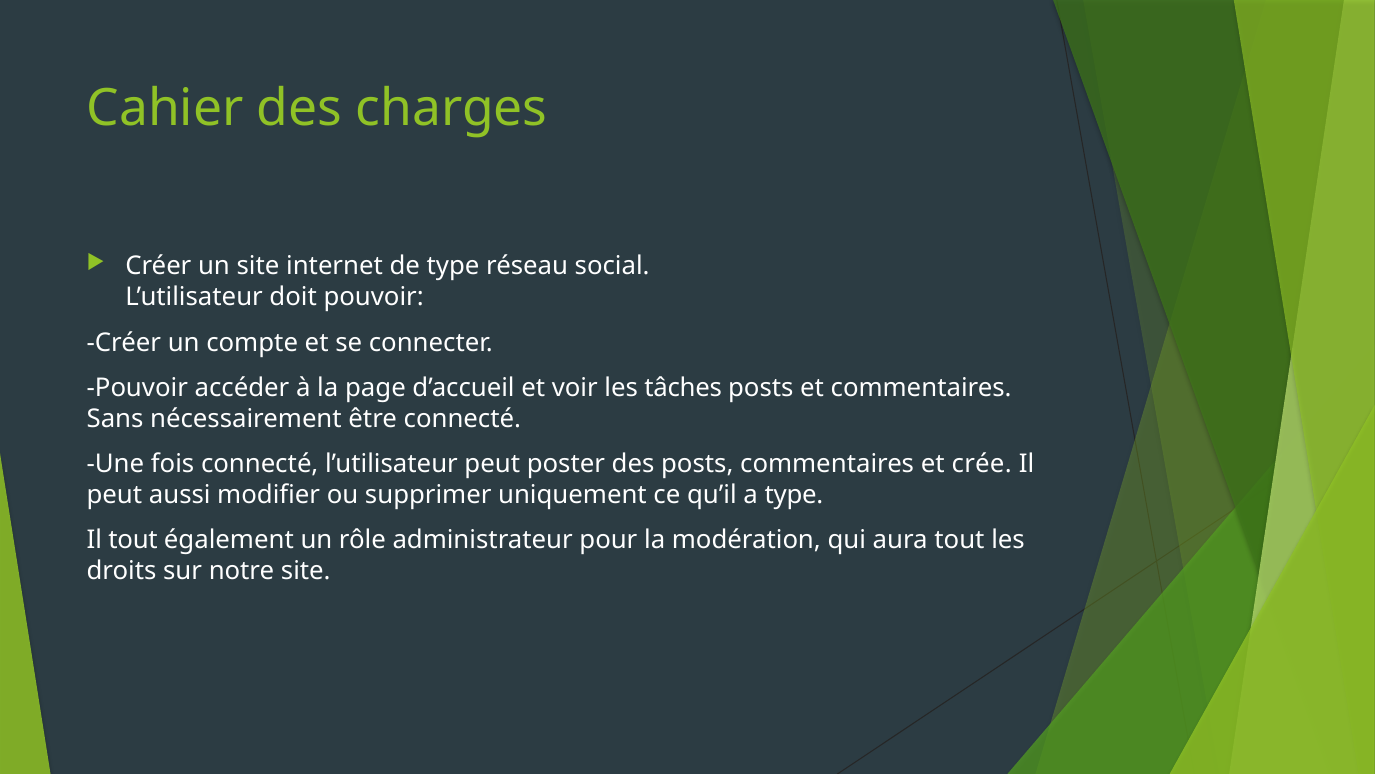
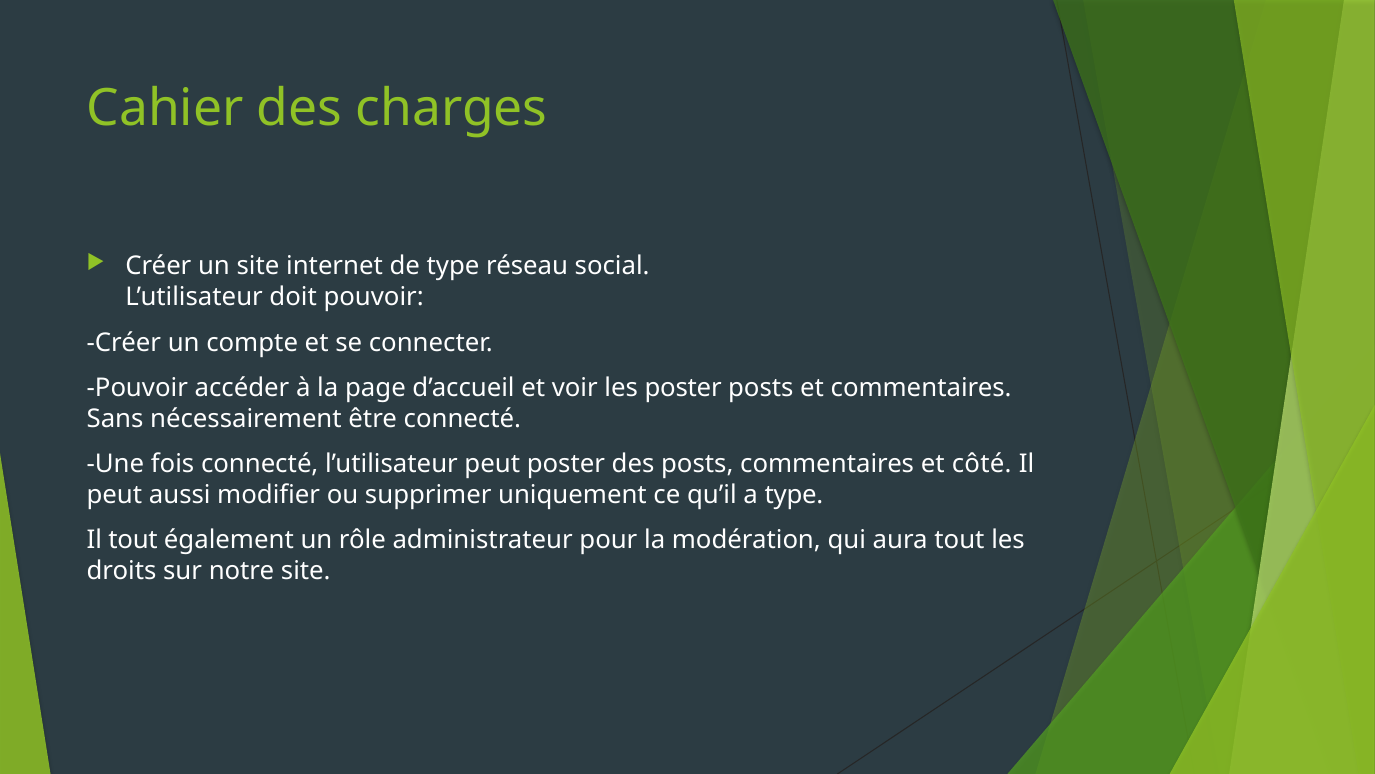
les tâches: tâches -> poster (683, 388)
crée: crée -> côté (982, 464)
